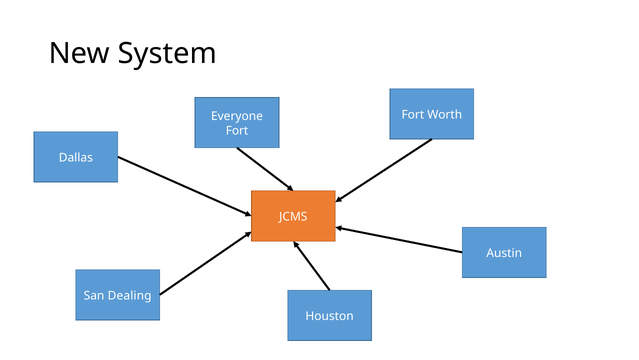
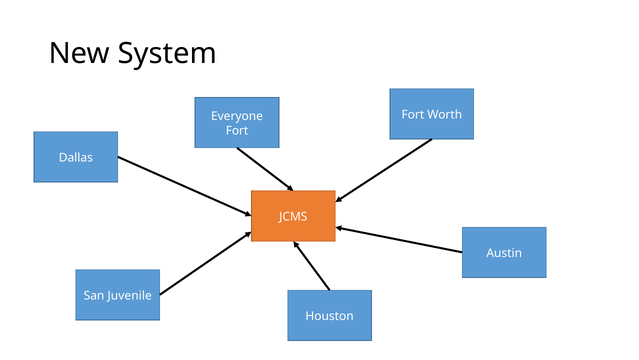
Dealing: Dealing -> Juvenile (130, 295)
